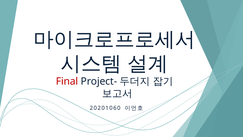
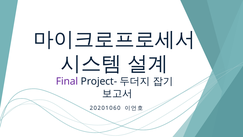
Final colour: red -> purple (67, 81)
